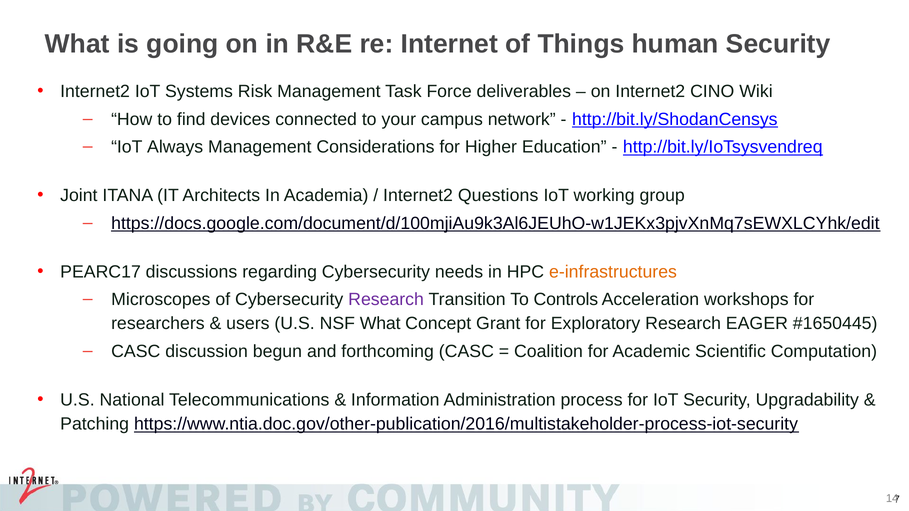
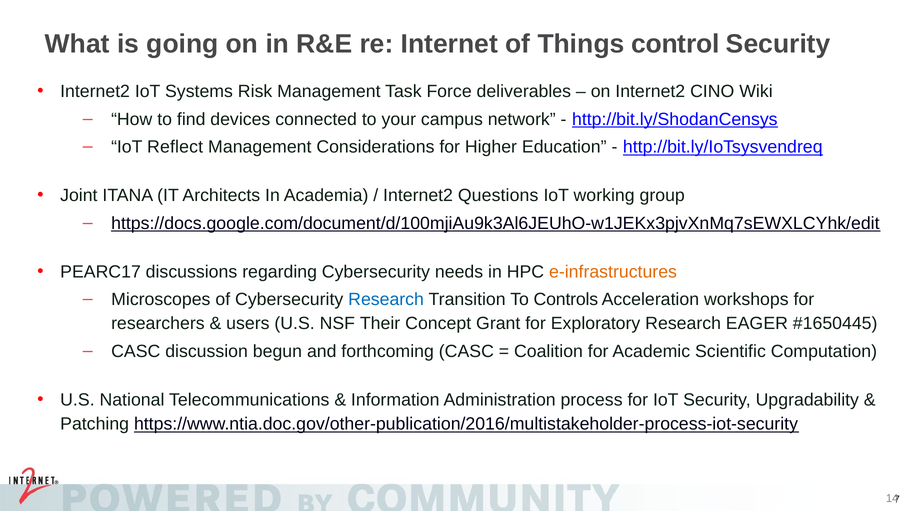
human: human -> control (675, 44)
Always: Always -> Reflect (175, 147)
Research colour: purple -> blue (386, 300)
NSF What: What -> Their (380, 324)
